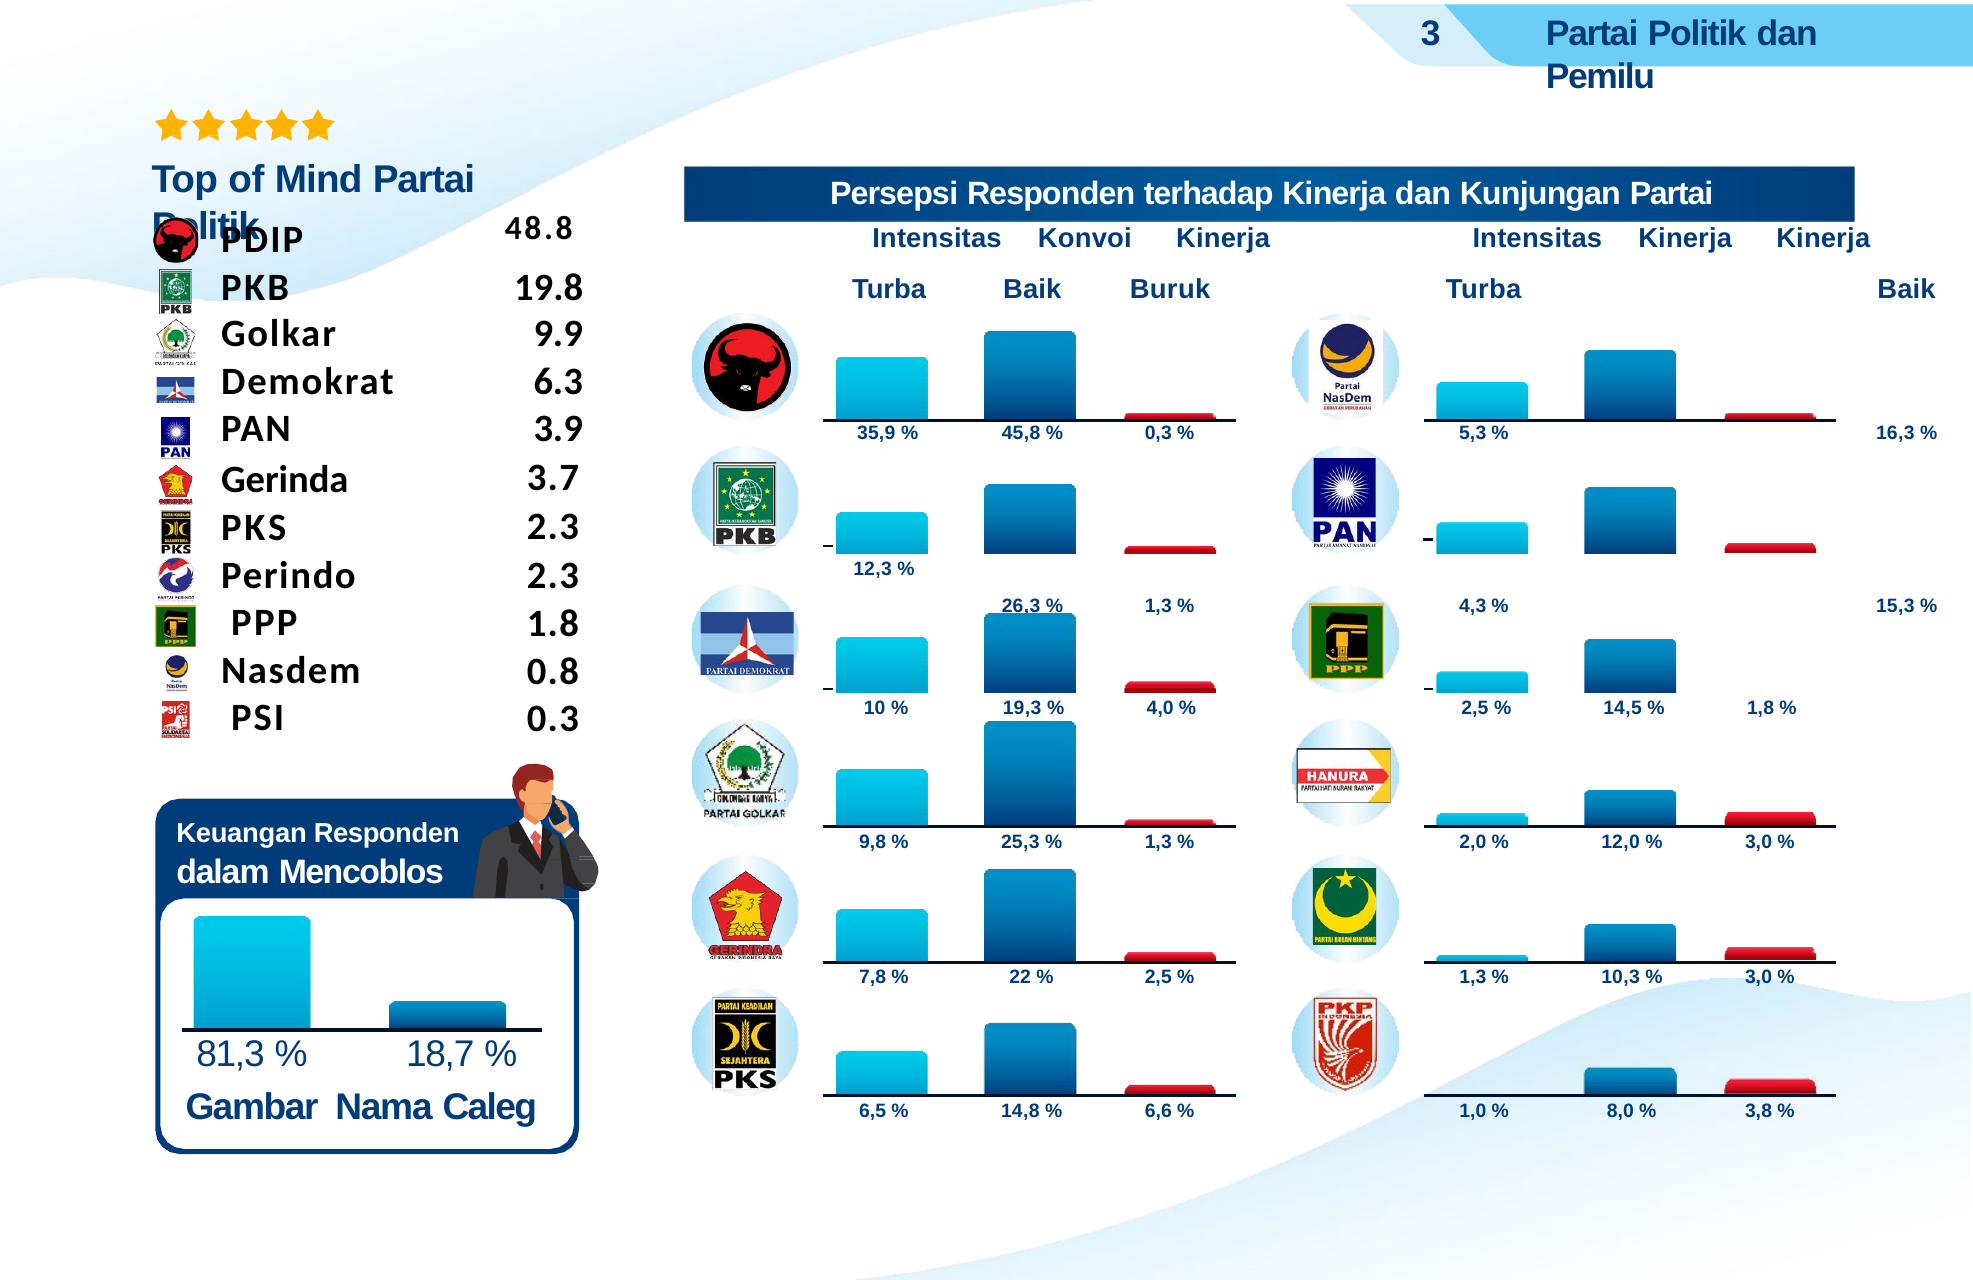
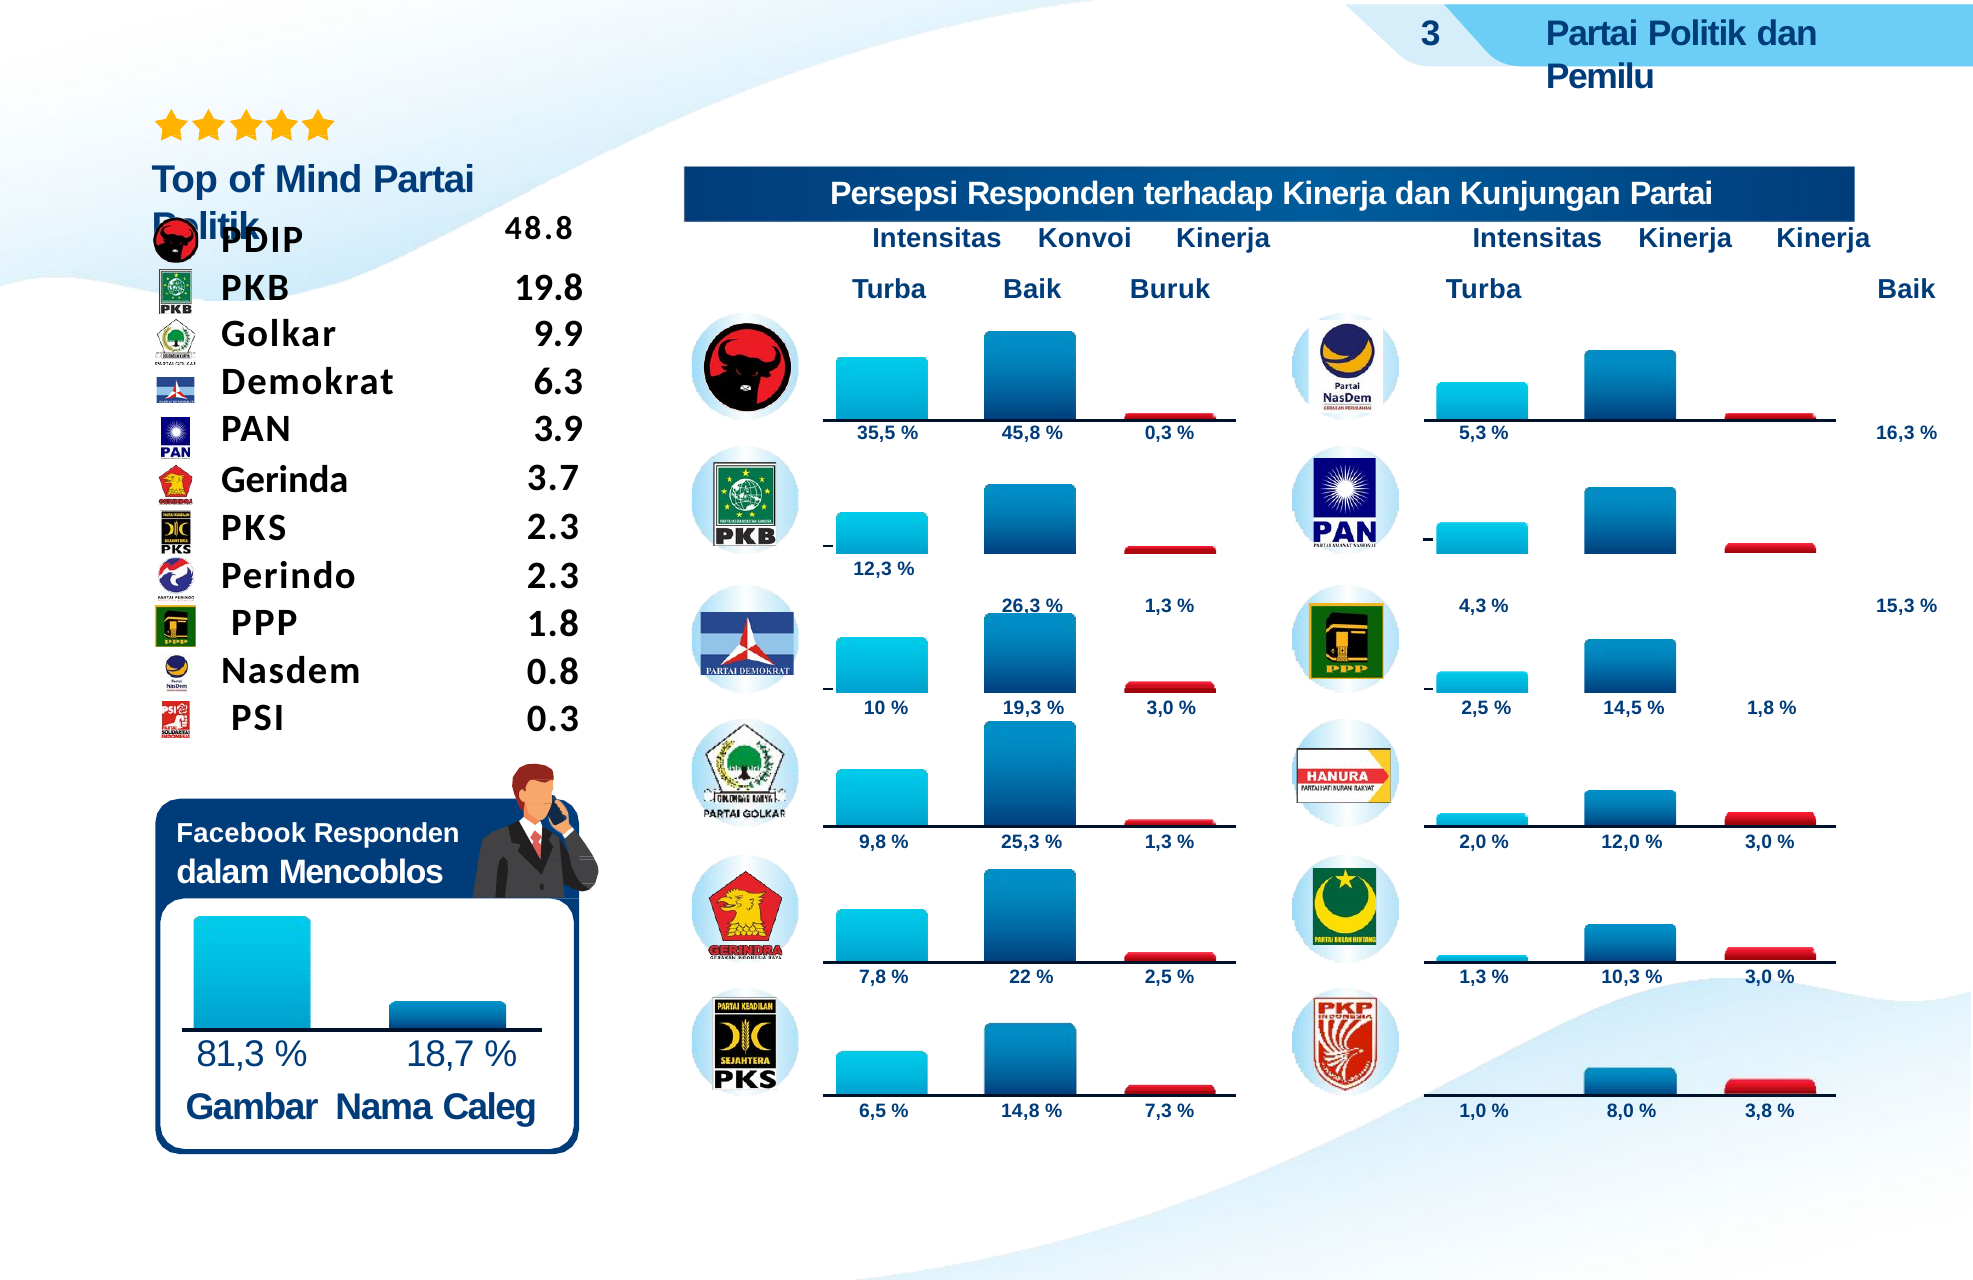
35,9: 35,9 -> 35,5 (876, 434)
4,0: 4,0 -> 3,0 (1160, 708)
Keuangan: Keuangan -> Facebook (241, 834)
6,6: 6,6 -> 7,3 (1158, 1111)
